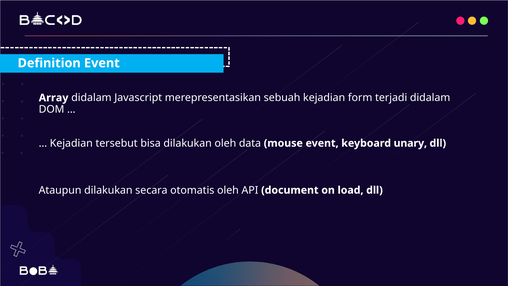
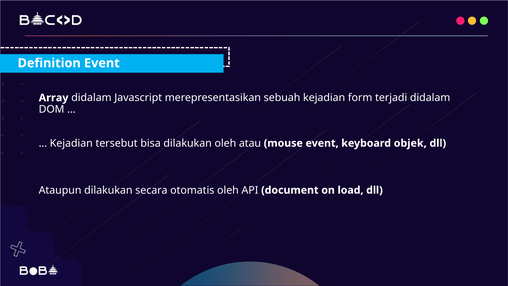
data: data -> atau (250, 143)
unary: unary -> objek (410, 143)
